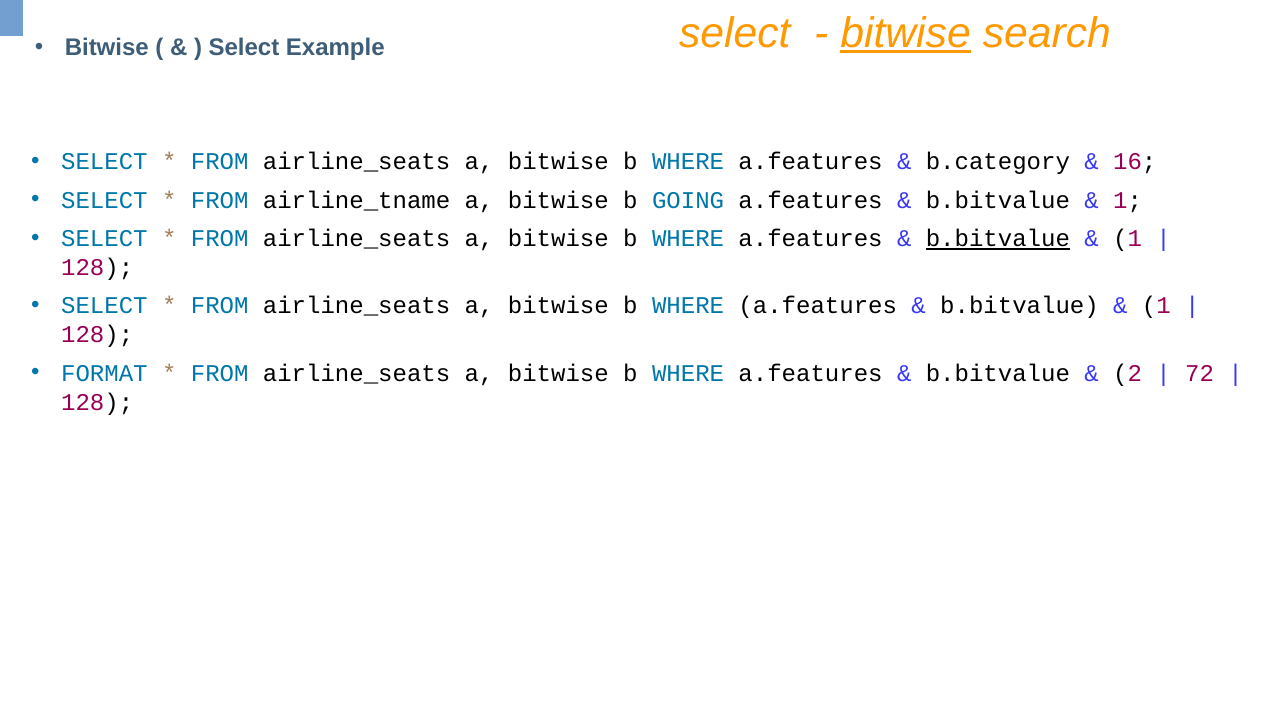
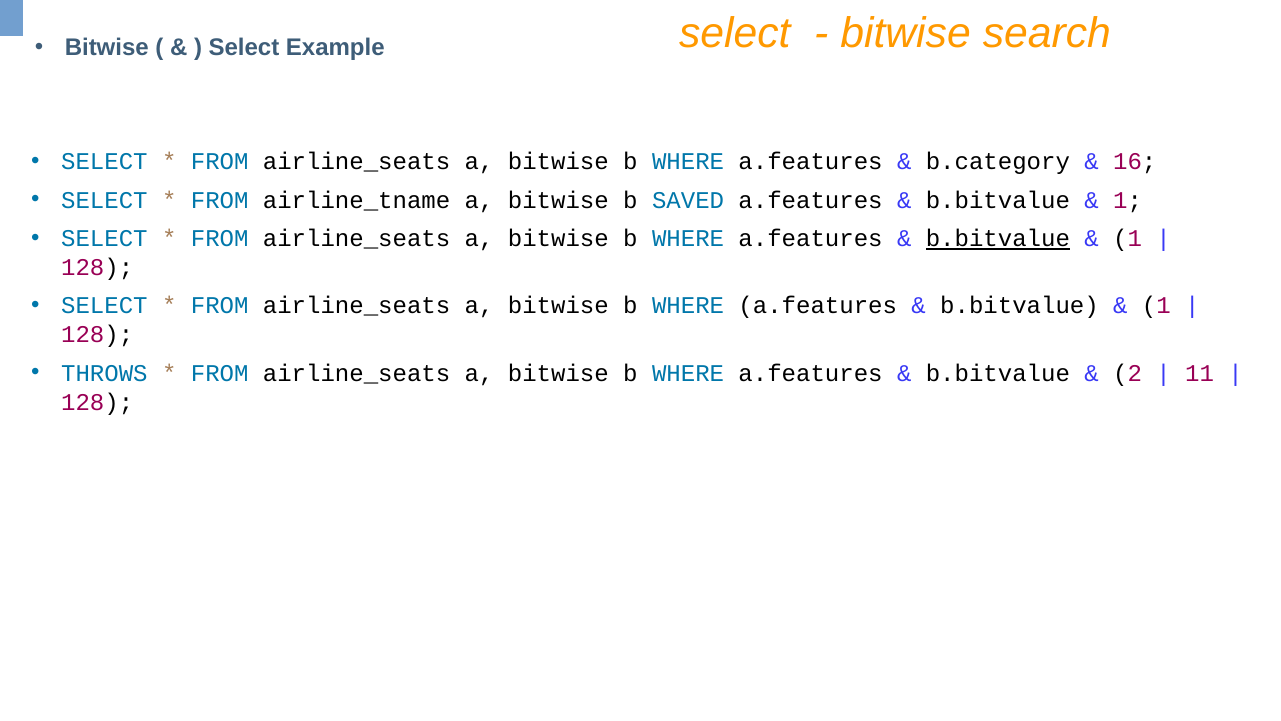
bitwise underline: present -> none (906, 33)
GOING: GOING -> SAVED (688, 200)
FORMAT: FORMAT -> THROWS (104, 373)
72: 72 -> 11 (1200, 373)
